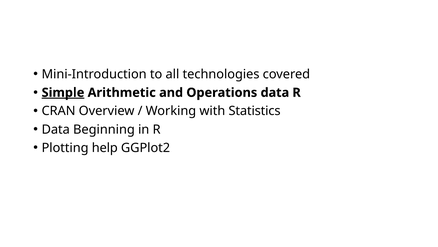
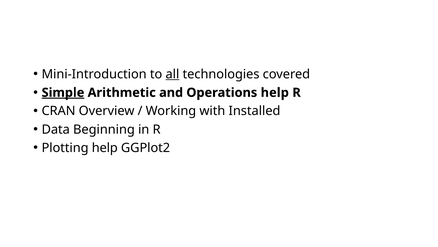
all underline: none -> present (172, 74)
Operations data: data -> help (275, 92)
Statistics: Statistics -> Installed (255, 111)
